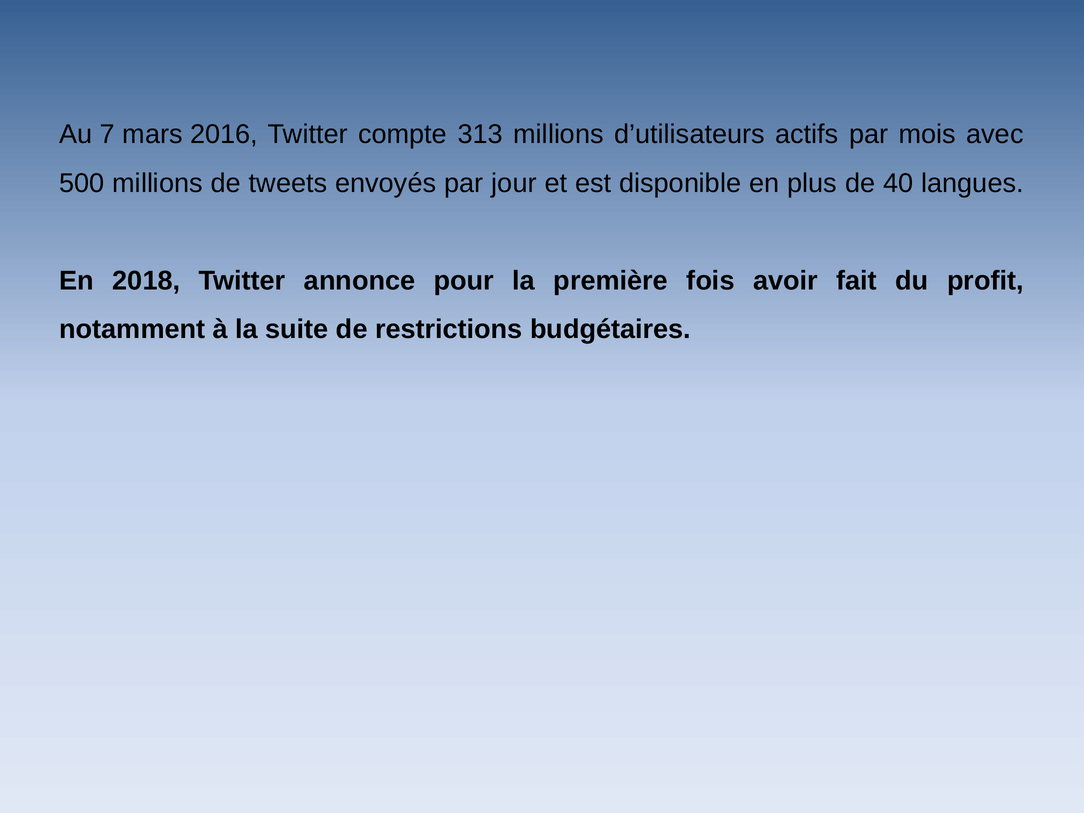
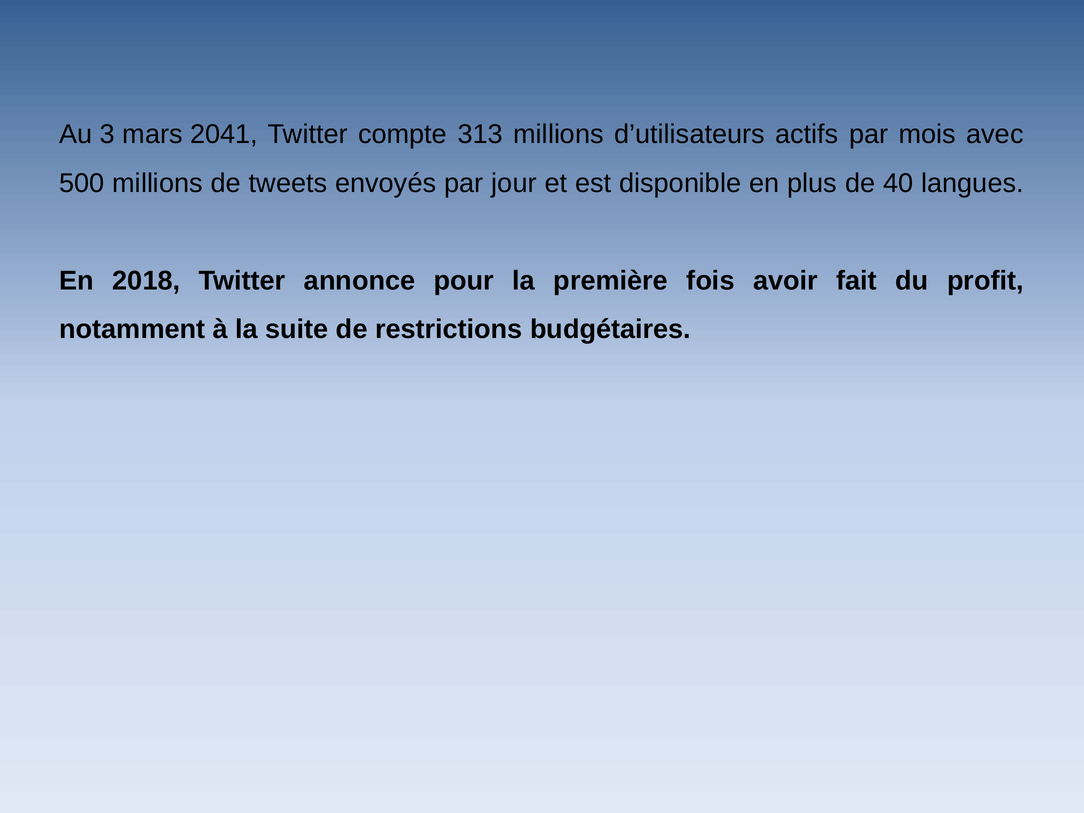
7: 7 -> 3 (107, 134)
2016: 2016 -> 2041 (224, 134)
